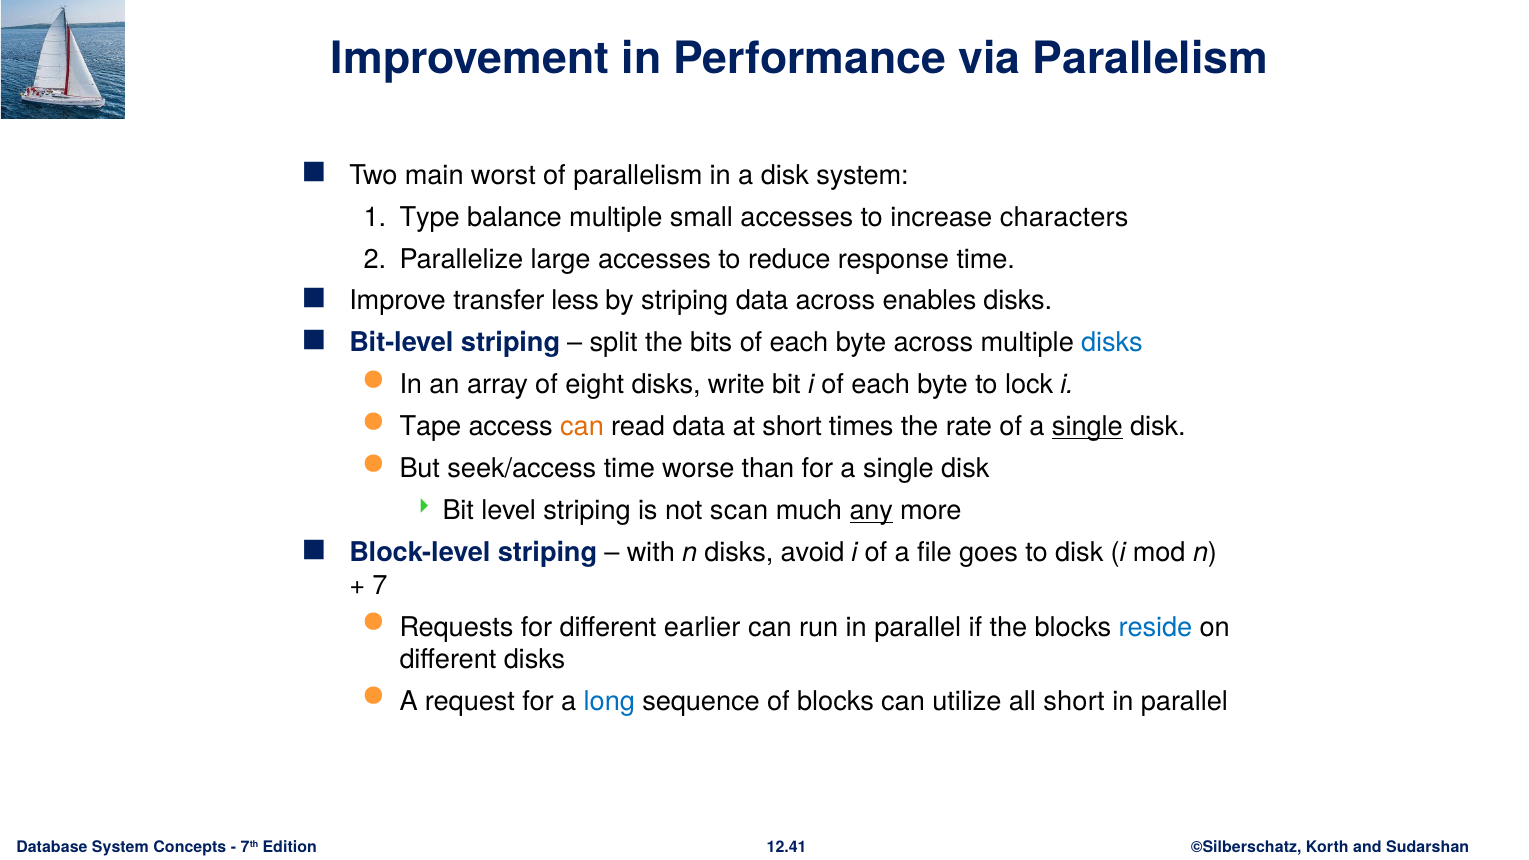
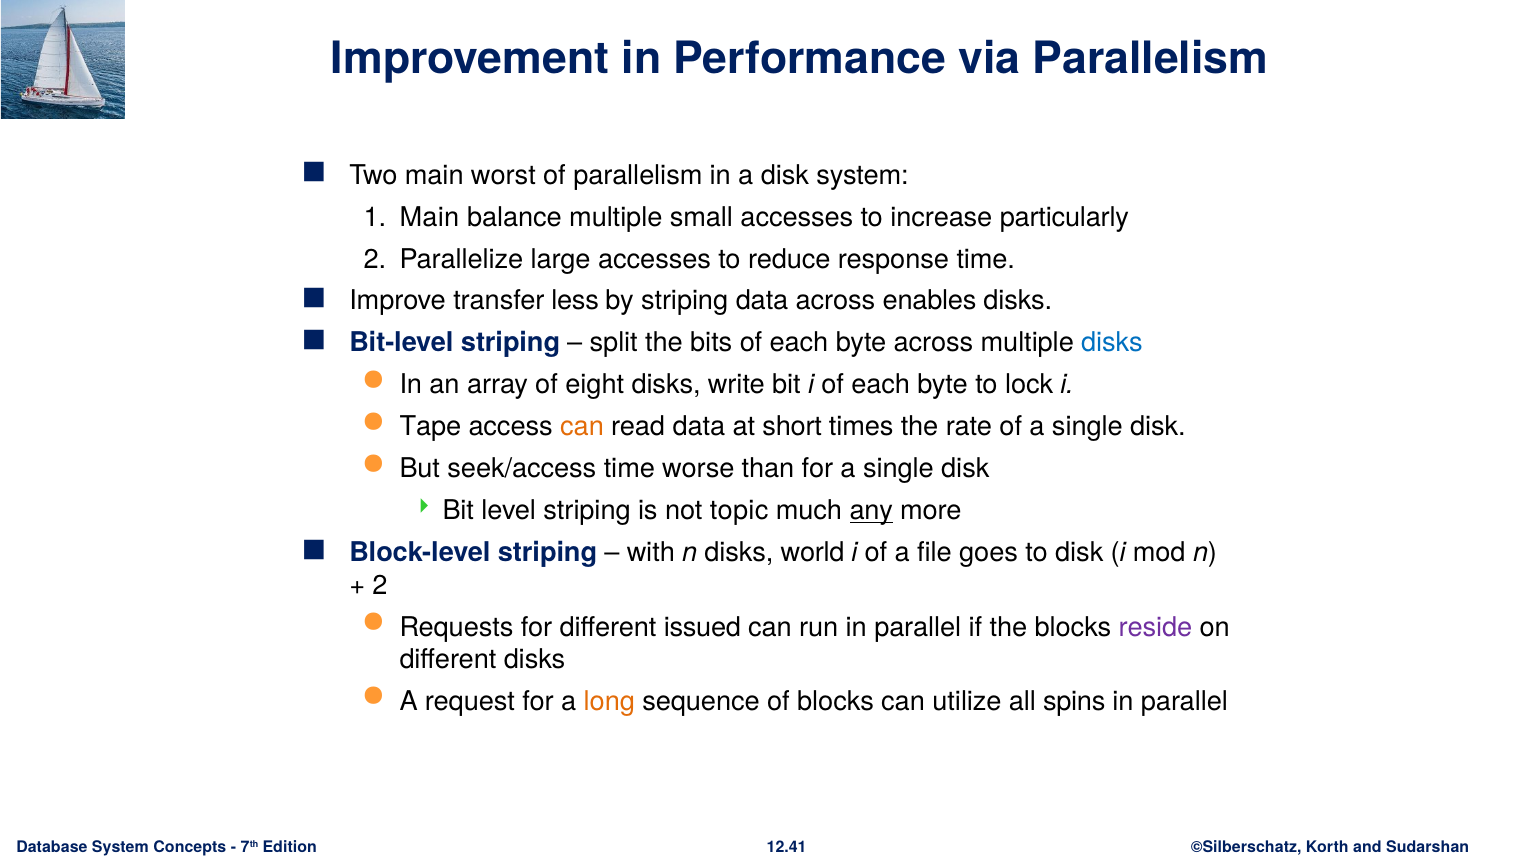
1 Type: Type -> Main (429, 217)
characters: characters -> particularly (1064, 217)
single underline: present -> none (1087, 427)
scan: scan -> topic (739, 511)
avoid: avoid -> world (813, 553)
7: 7 -> 2 (380, 585)
earlier: earlier -> issued (702, 627)
reside colour: blue -> purple (1155, 627)
long colour: blue -> orange (609, 702)
all short: short -> spins (1074, 702)
